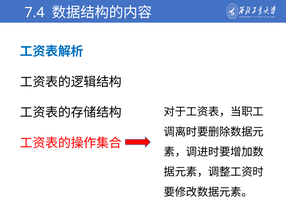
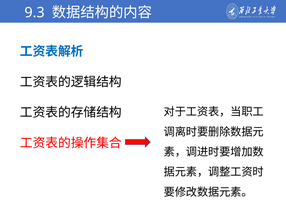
7.4: 7.4 -> 9.3 (35, 13)
